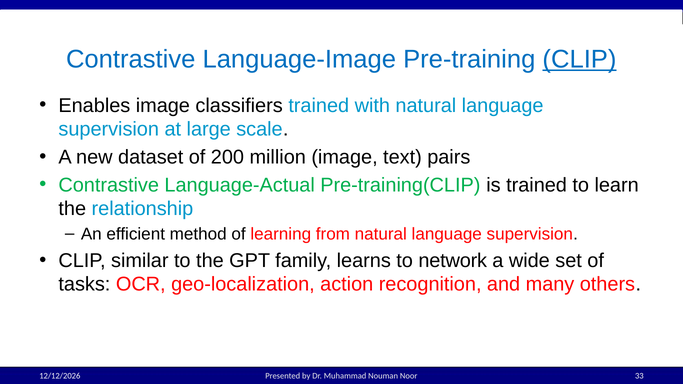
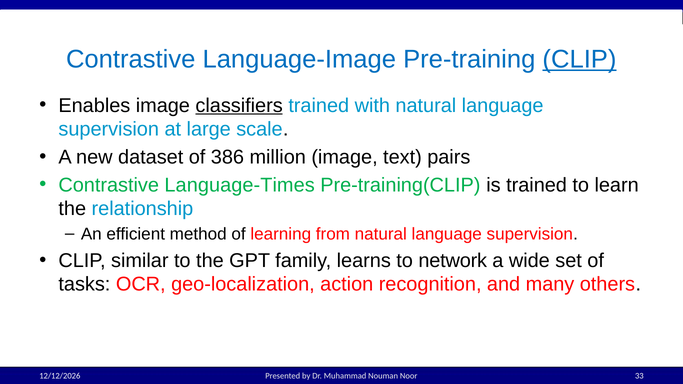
classifiers underline: none -> present (239, 106)
200: 200 -> 386 (227, 157)
Language-Actual: Language-Actual -> Language-Times (240, 185)
